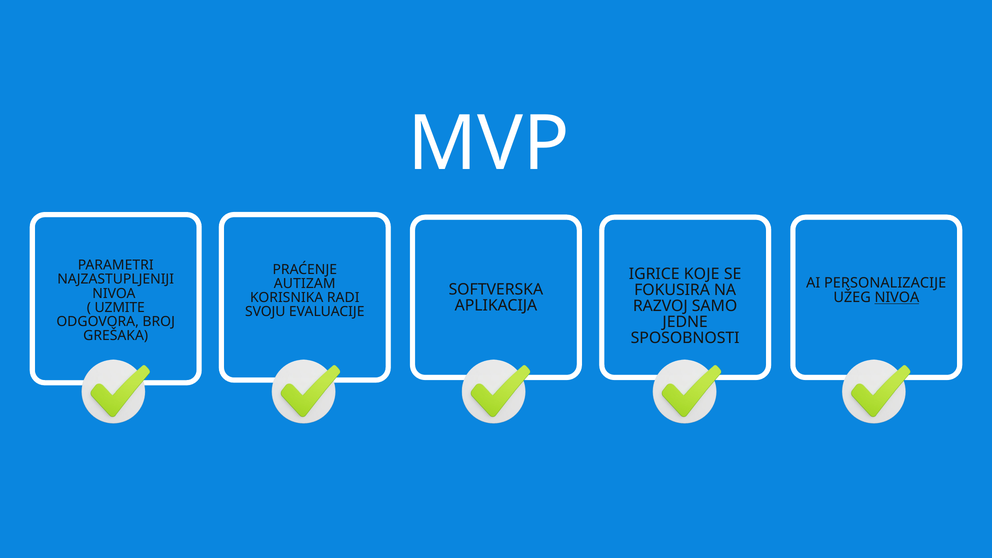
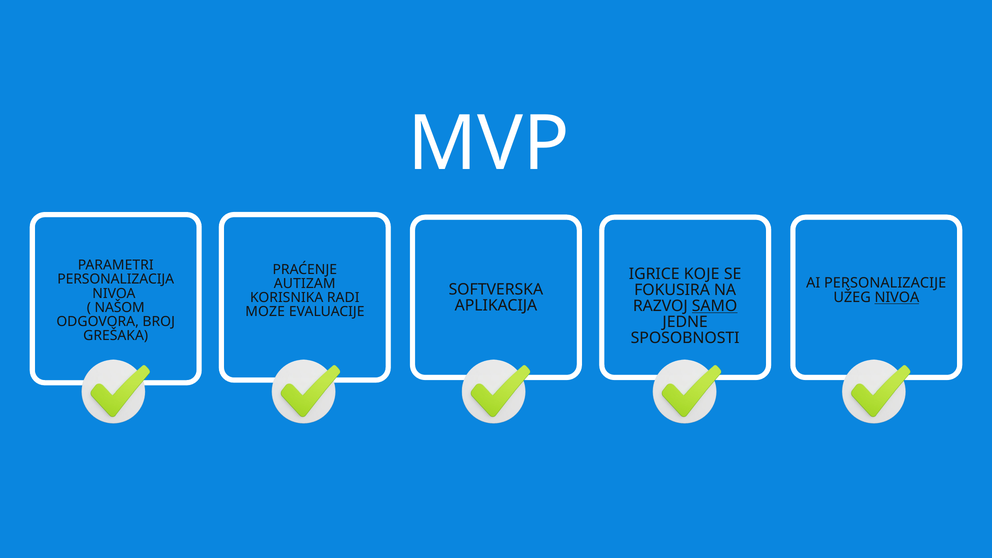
NAJZASTUPLJENIJI: NAJZASTUPLJENIJI -> PERSONALIZACIJA (116, 279)
SAMO underline: none -> present (715, 306)
UZMITE: UZMITE -> NAŠOM (120, 308)
SVOJU: SVOJU -> MOZE (265, 312)
